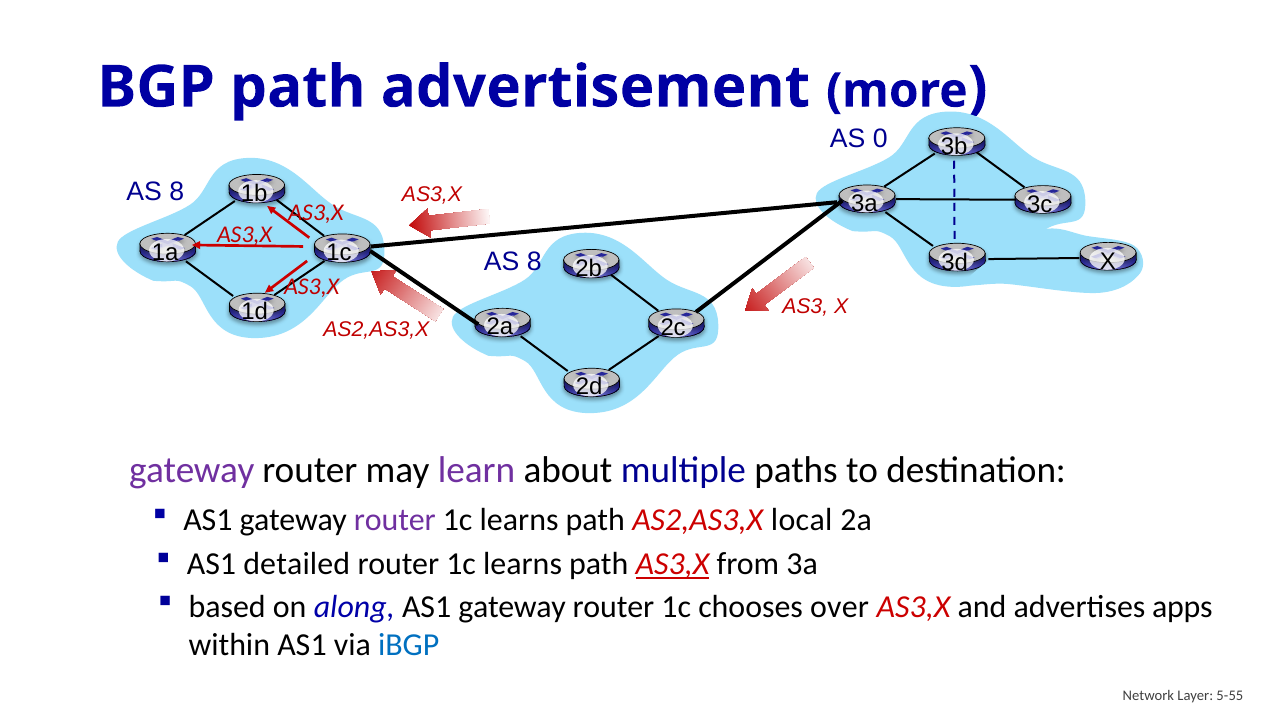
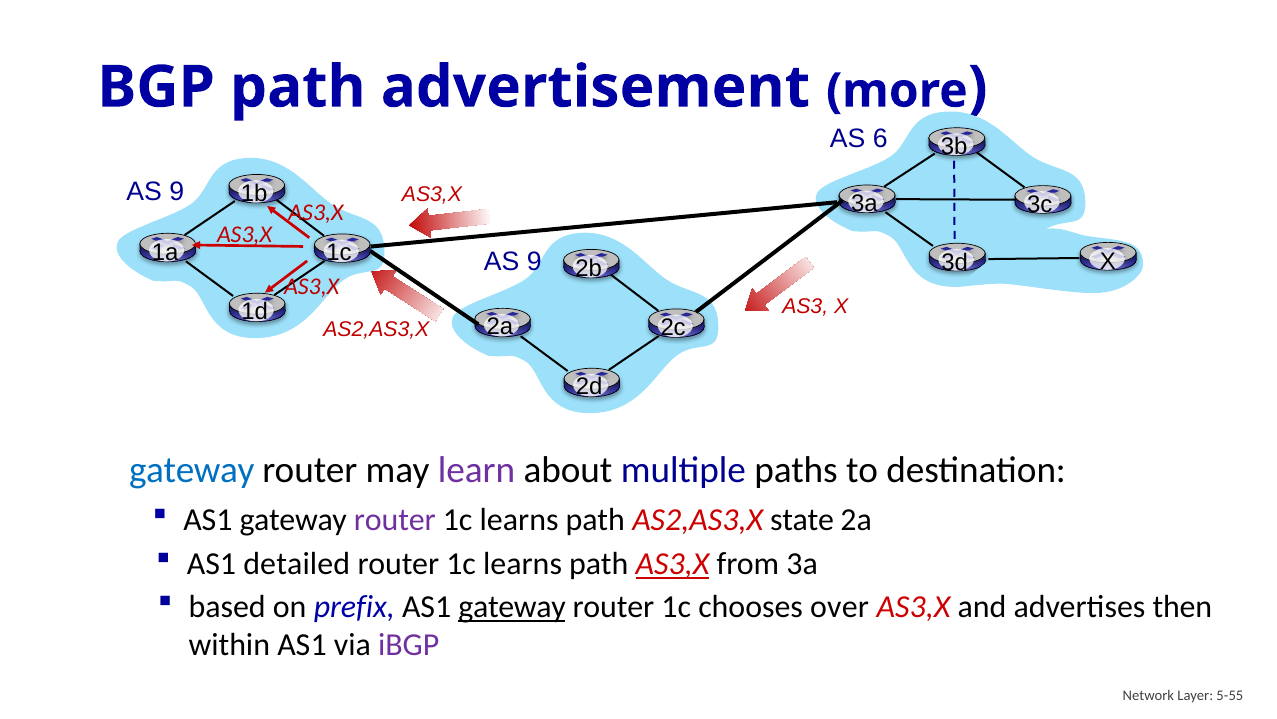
0: 0 -> 6 (880, 138)
8: 8 -> 9 (177, 192)
8: 8 -> 9 (534, 261)
gateway colour: purple -> blue (192, 469)
local: local -> state (802, 520)
along: along -> prefix (354, 606)
gateway underline: none -> present (512, 606)
apps: apps -> then (1182, 606)
iBGP colour: blue -> purple (409, 645)
